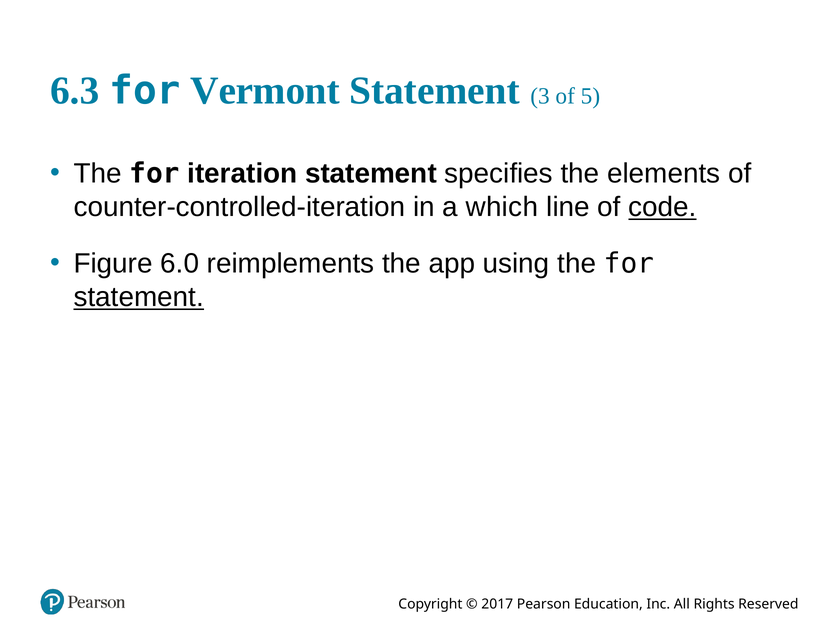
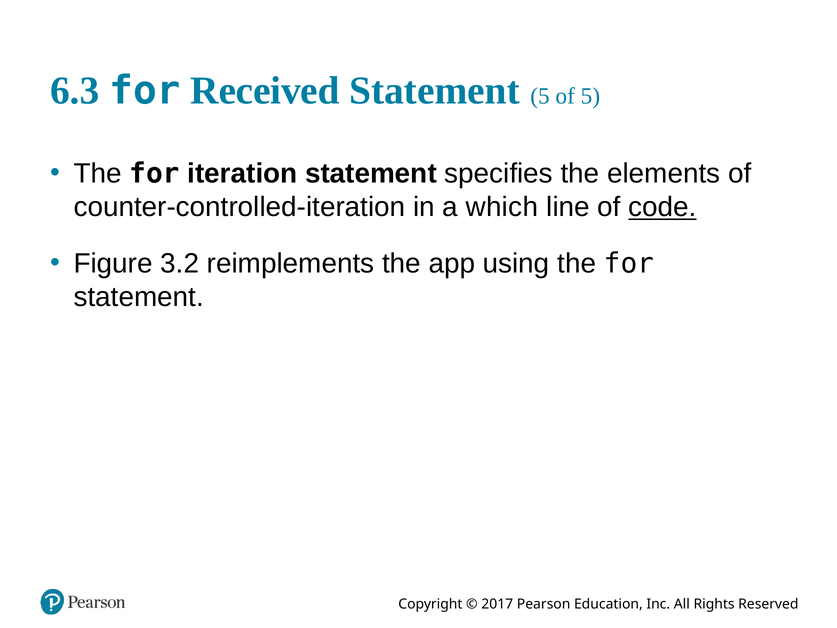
Vermont: Vermont -> Received (265, 91)
Statement 3: 3 -> 5 (540, 96)
6.0: 6.0 -> 3.2 (180, 264)
statement underline: present -> none (139, 297)
